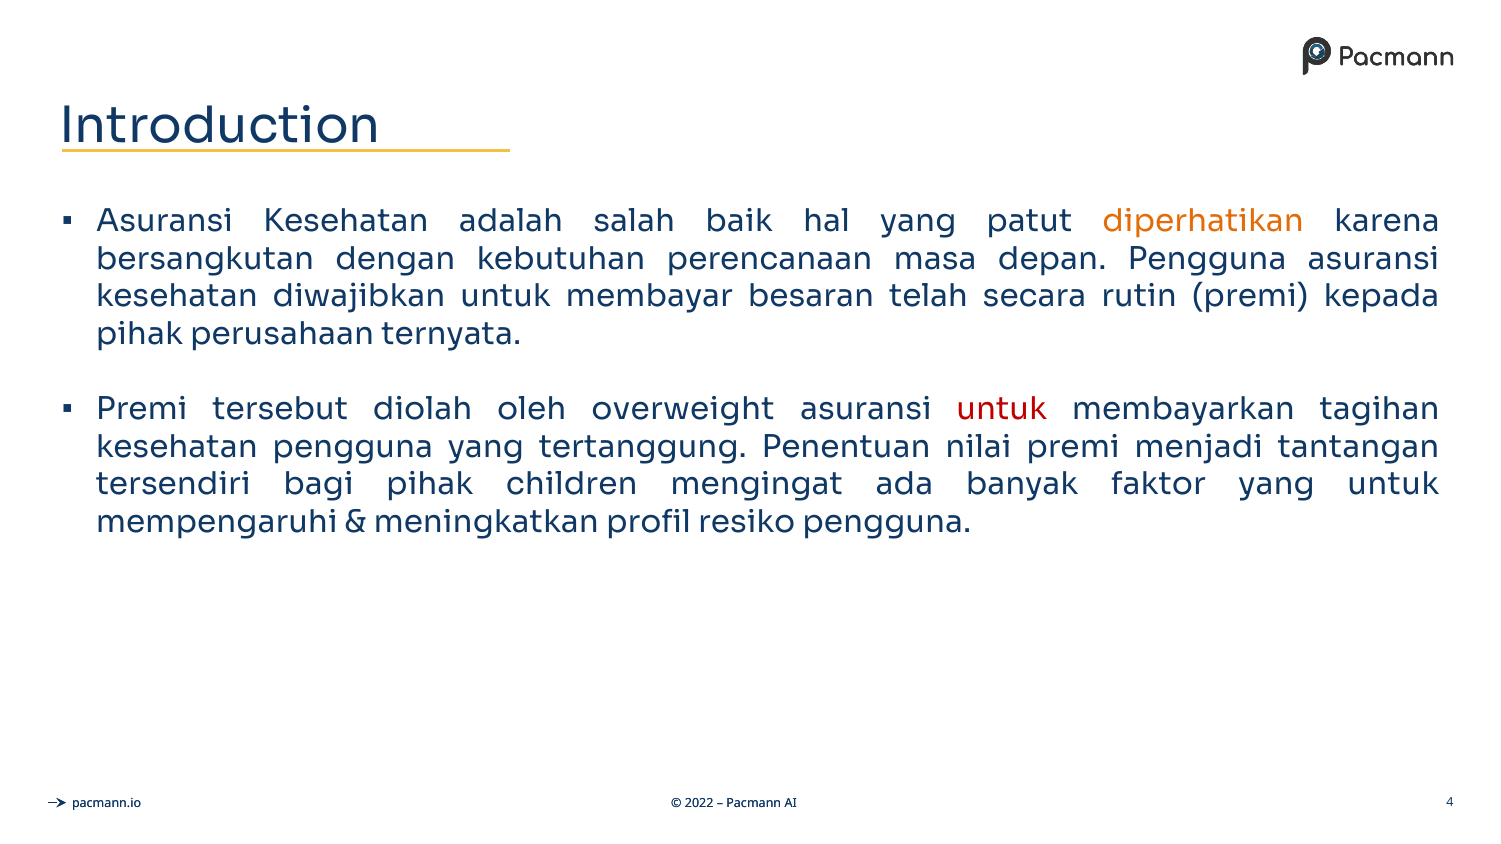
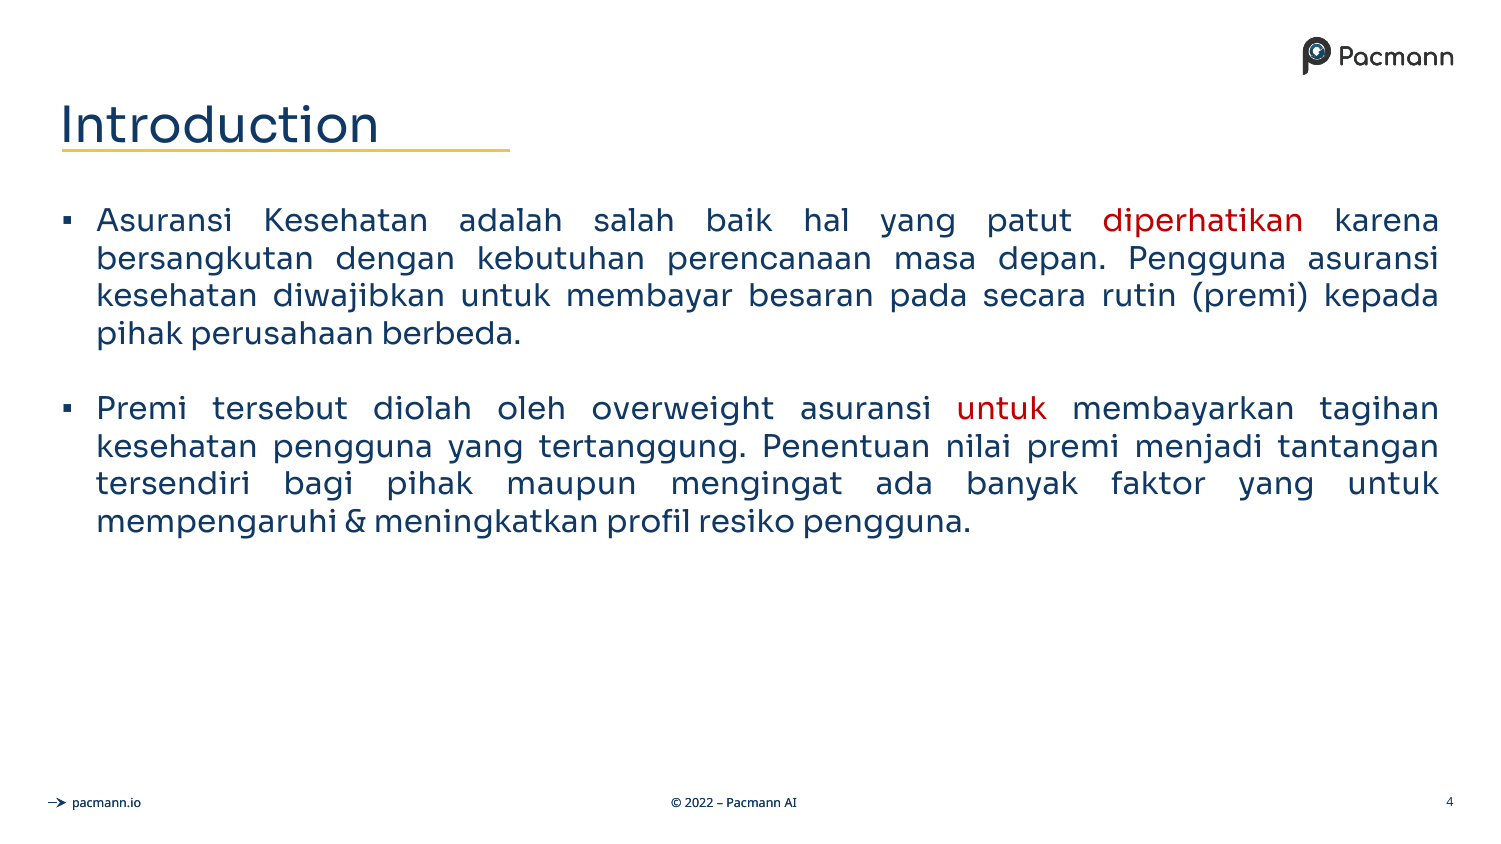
diperhatikan colour: orange -> red (1203, 222)
telah: telah -> pada (929, 297)
ternyata: ternyata -> berbeda (451, 334)
children: children -> maupun (572, 484)
